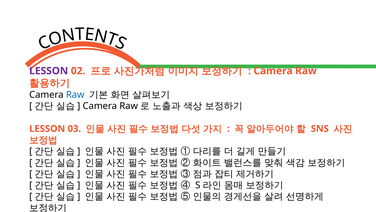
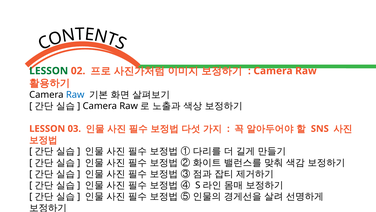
LESSON colour: purple -> green (49, 71)
